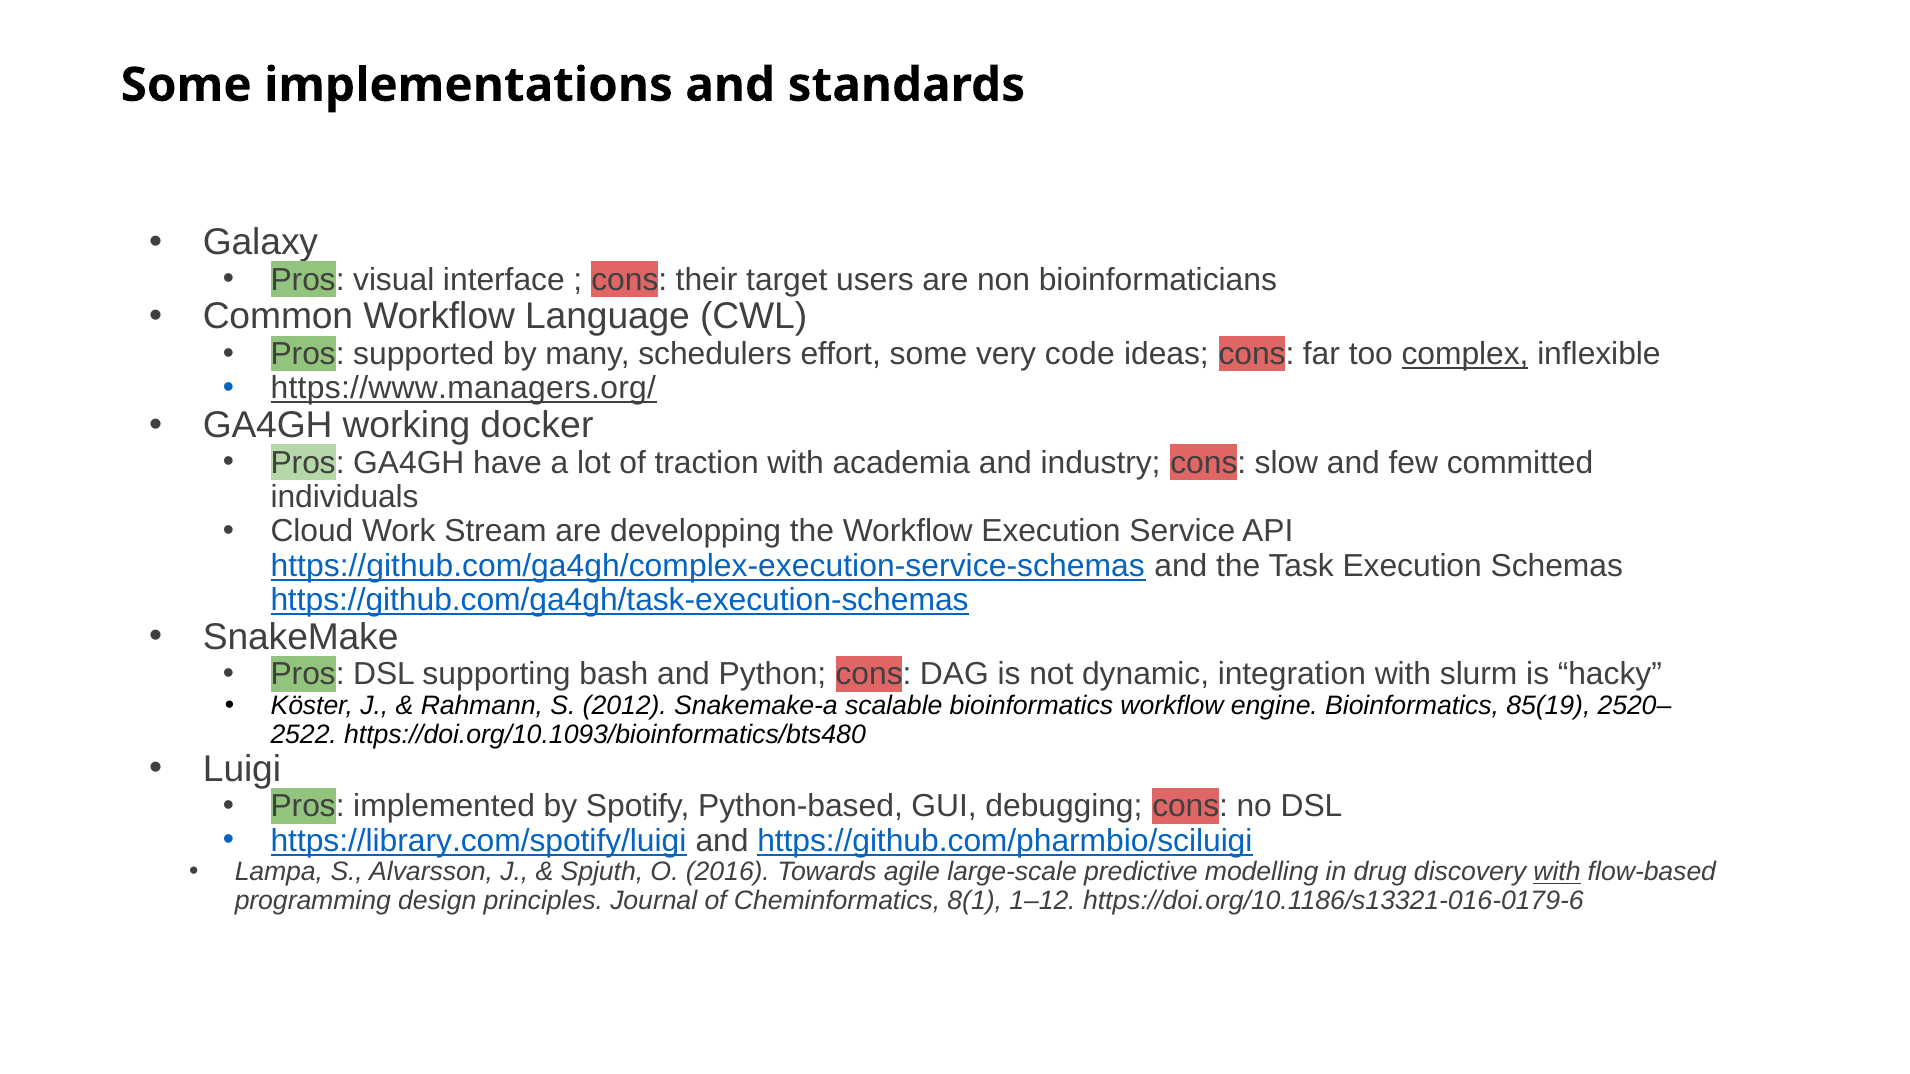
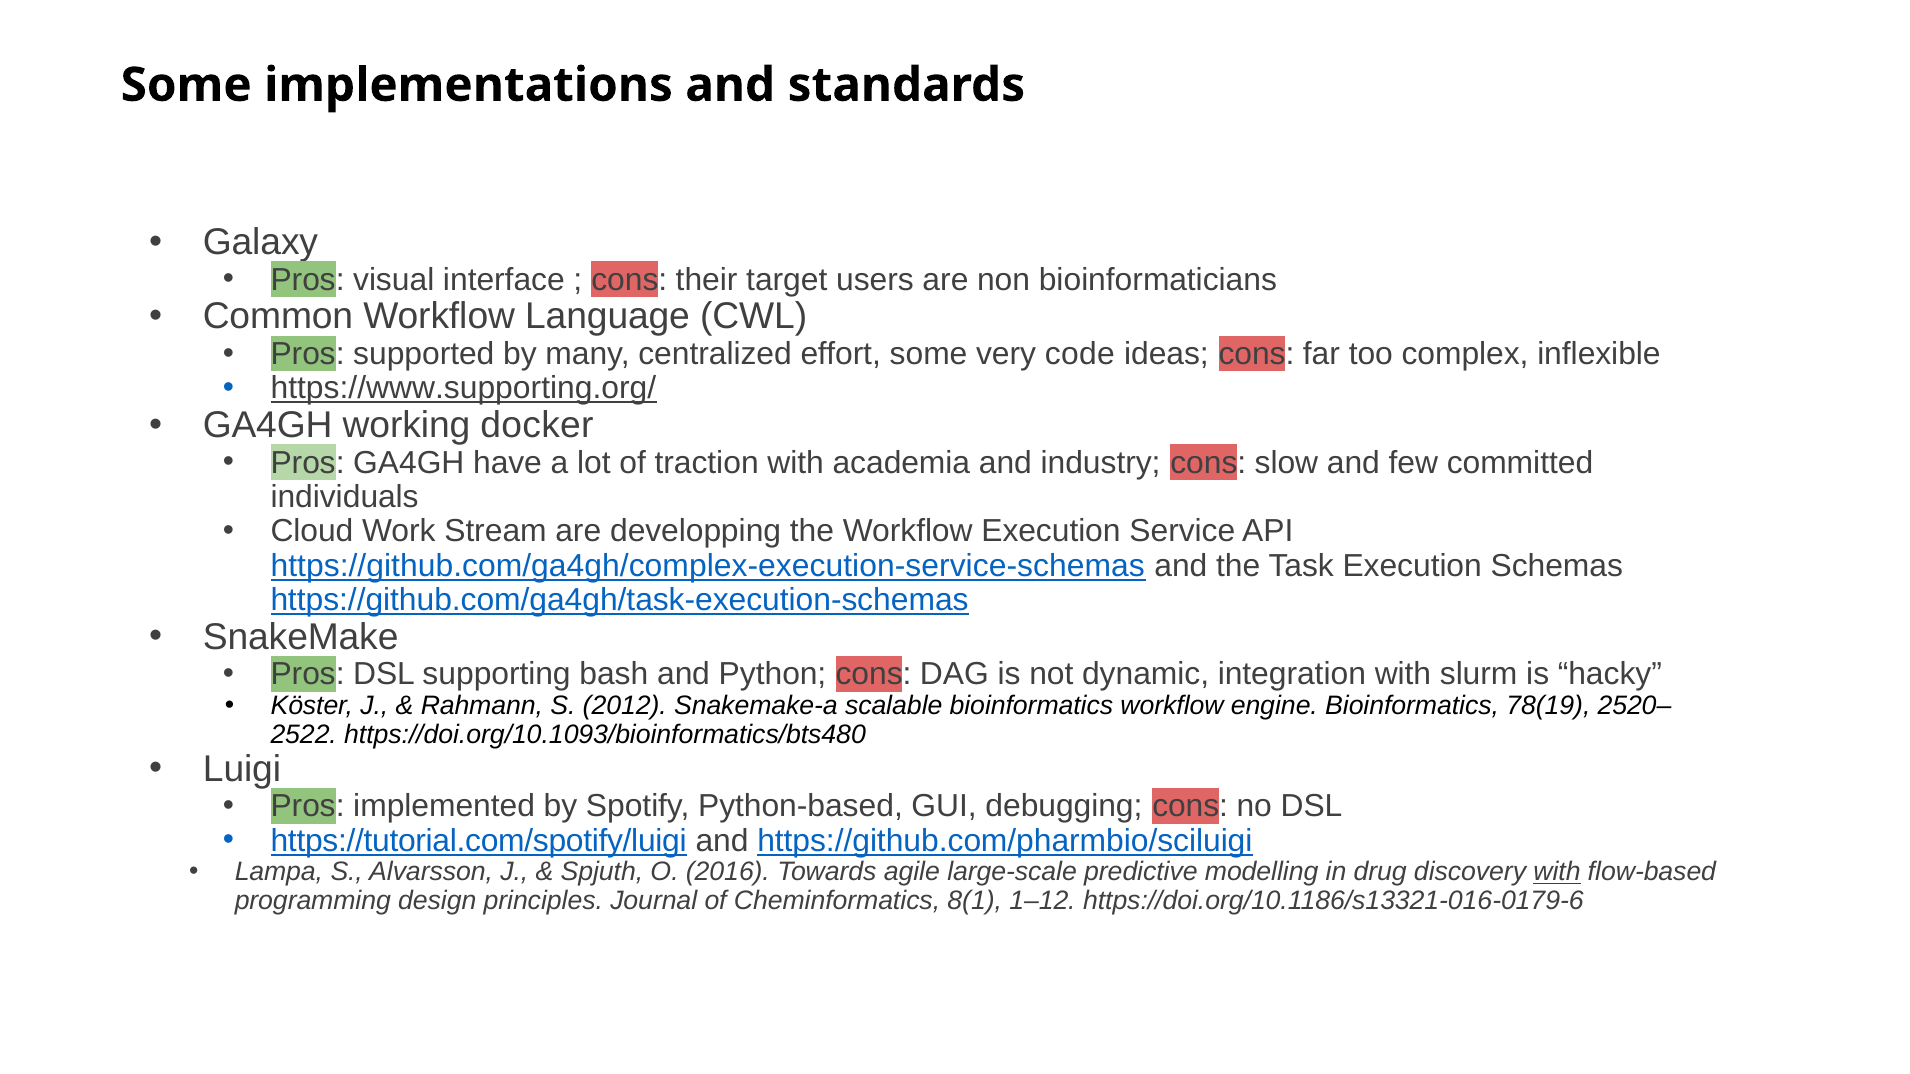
schedulers: schedulers -> centralized (715, 354)
complex underline: present -> none (1465, 354)
https://www.managers.org/: https://www.managers.org/ -> https://www.supporting.org/ (463, 388)
85(19: 85(19 -> 78(19 (1548, 706)
https://library.com/spotify/luigi: https://library.com/spotify/luigi -> https://tutorial.com/spotify/luigi (479, 841)
